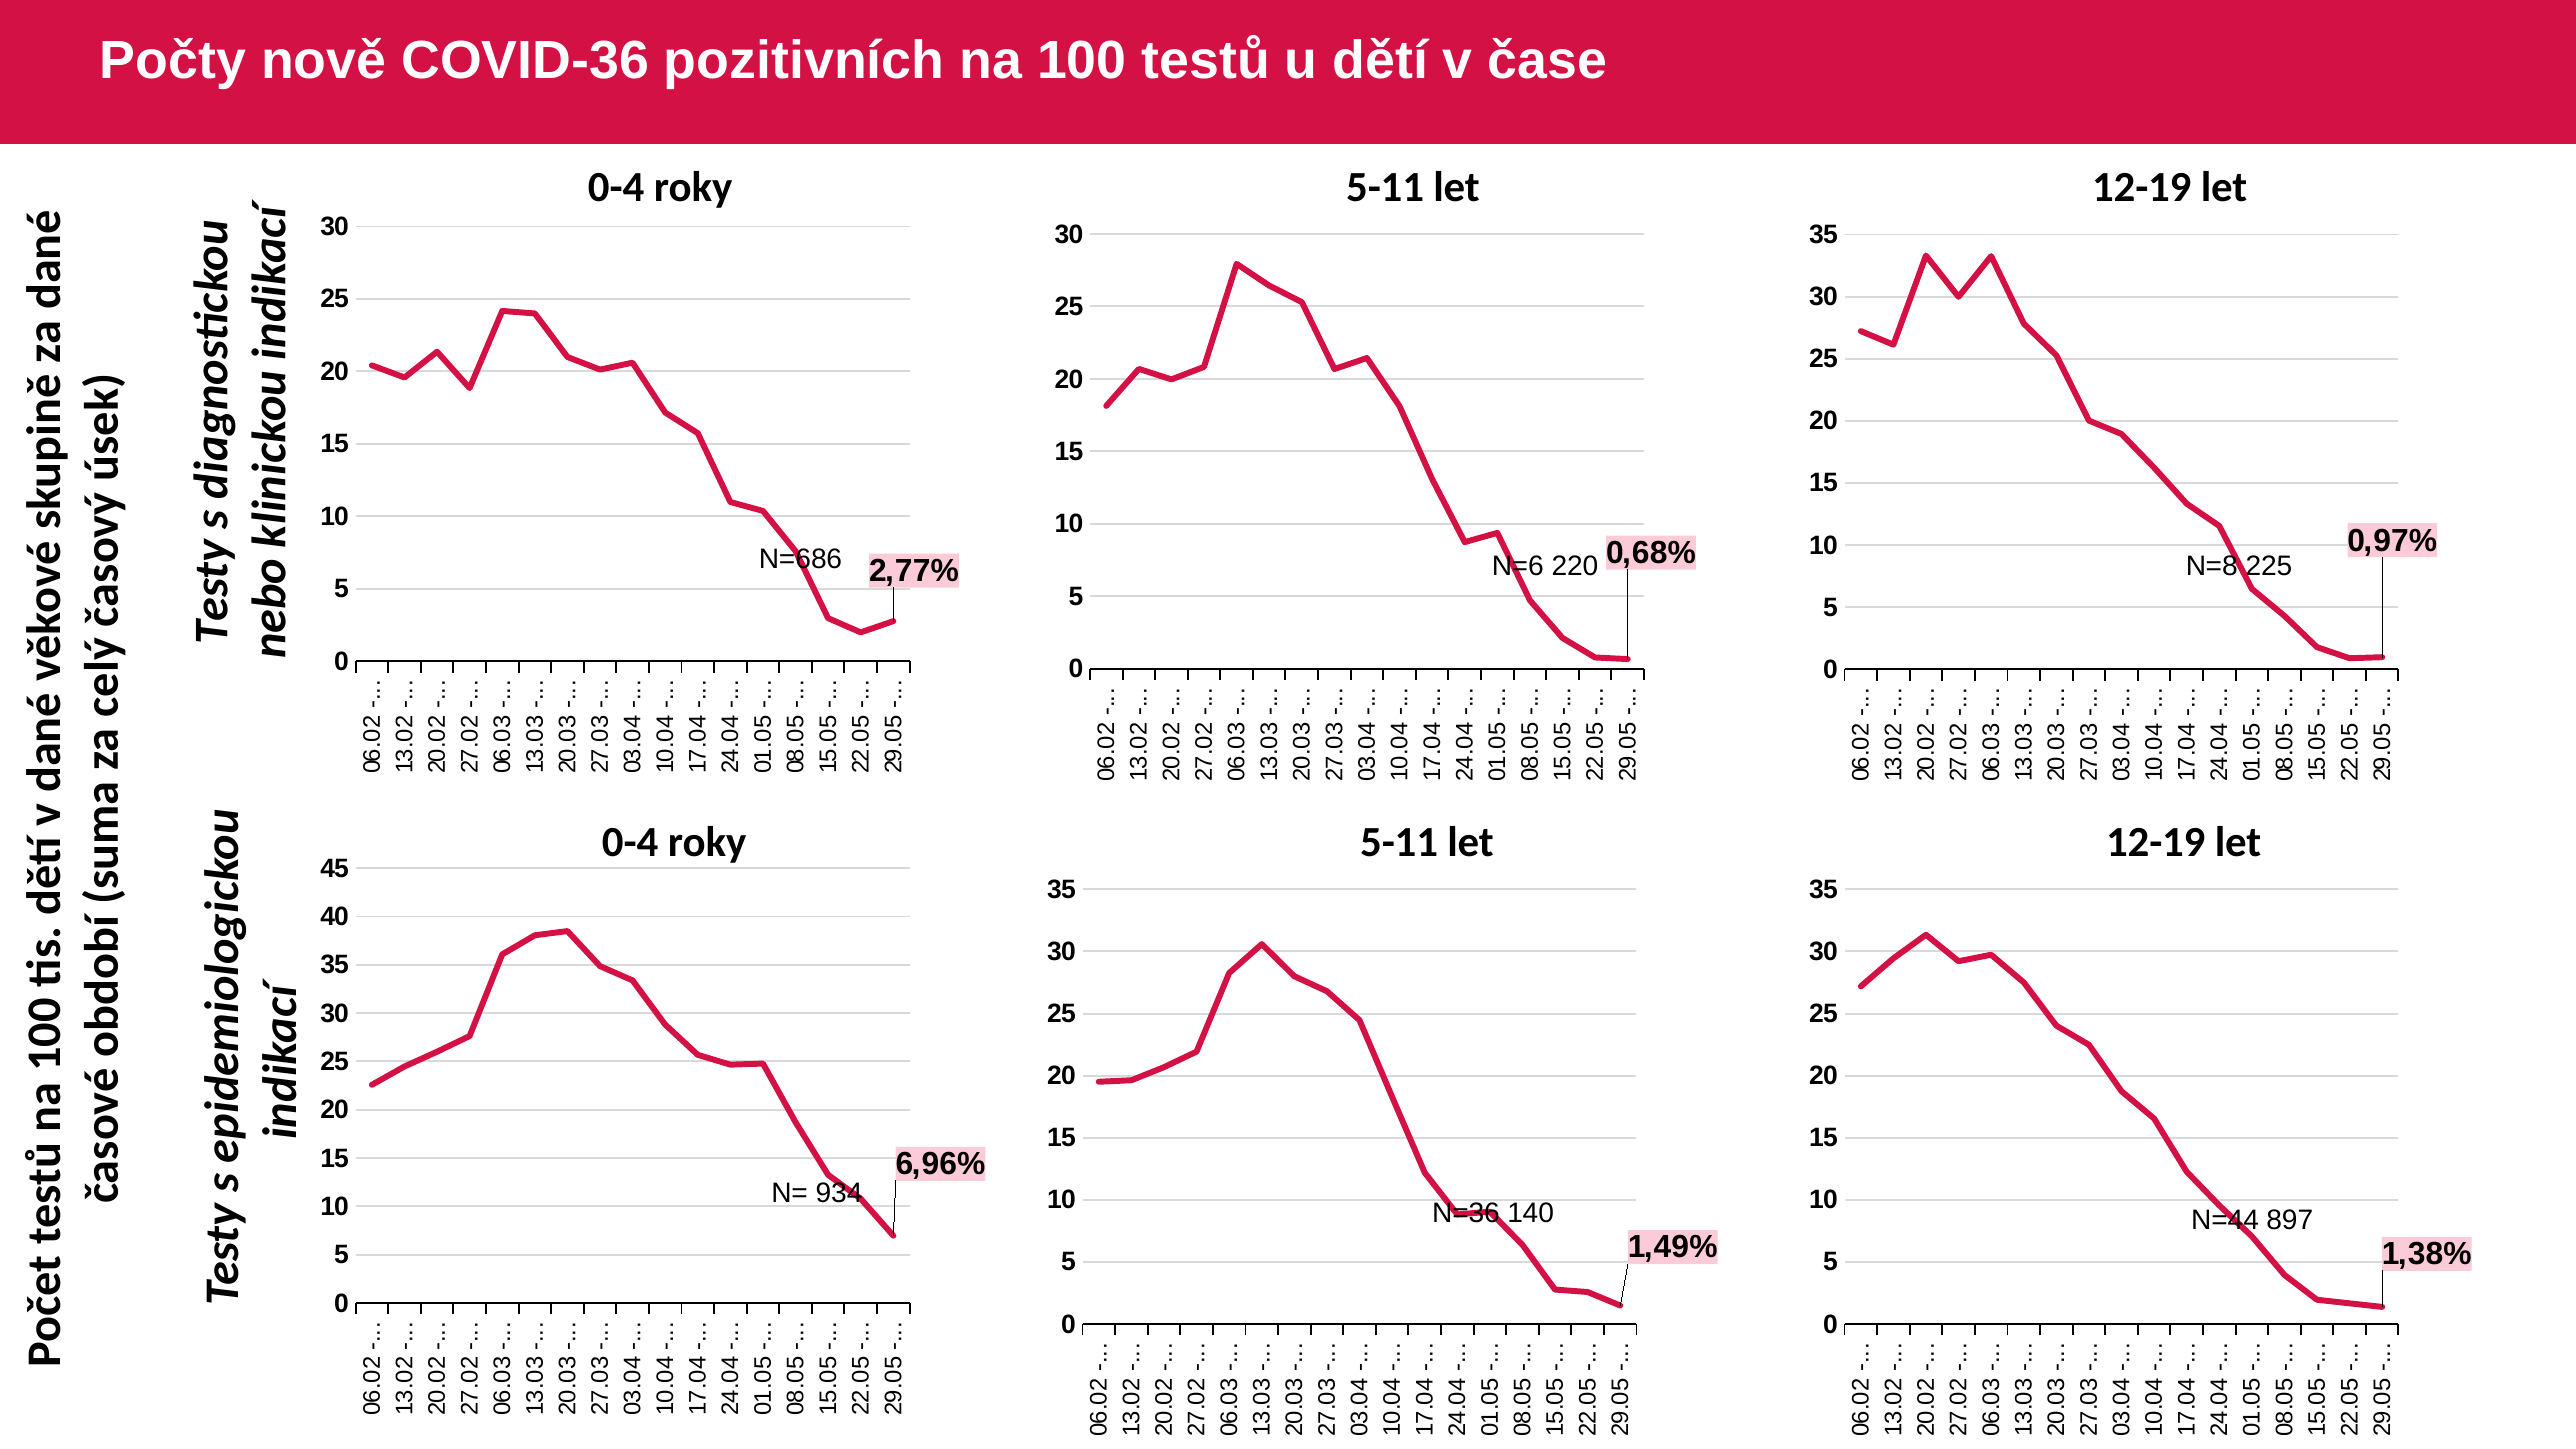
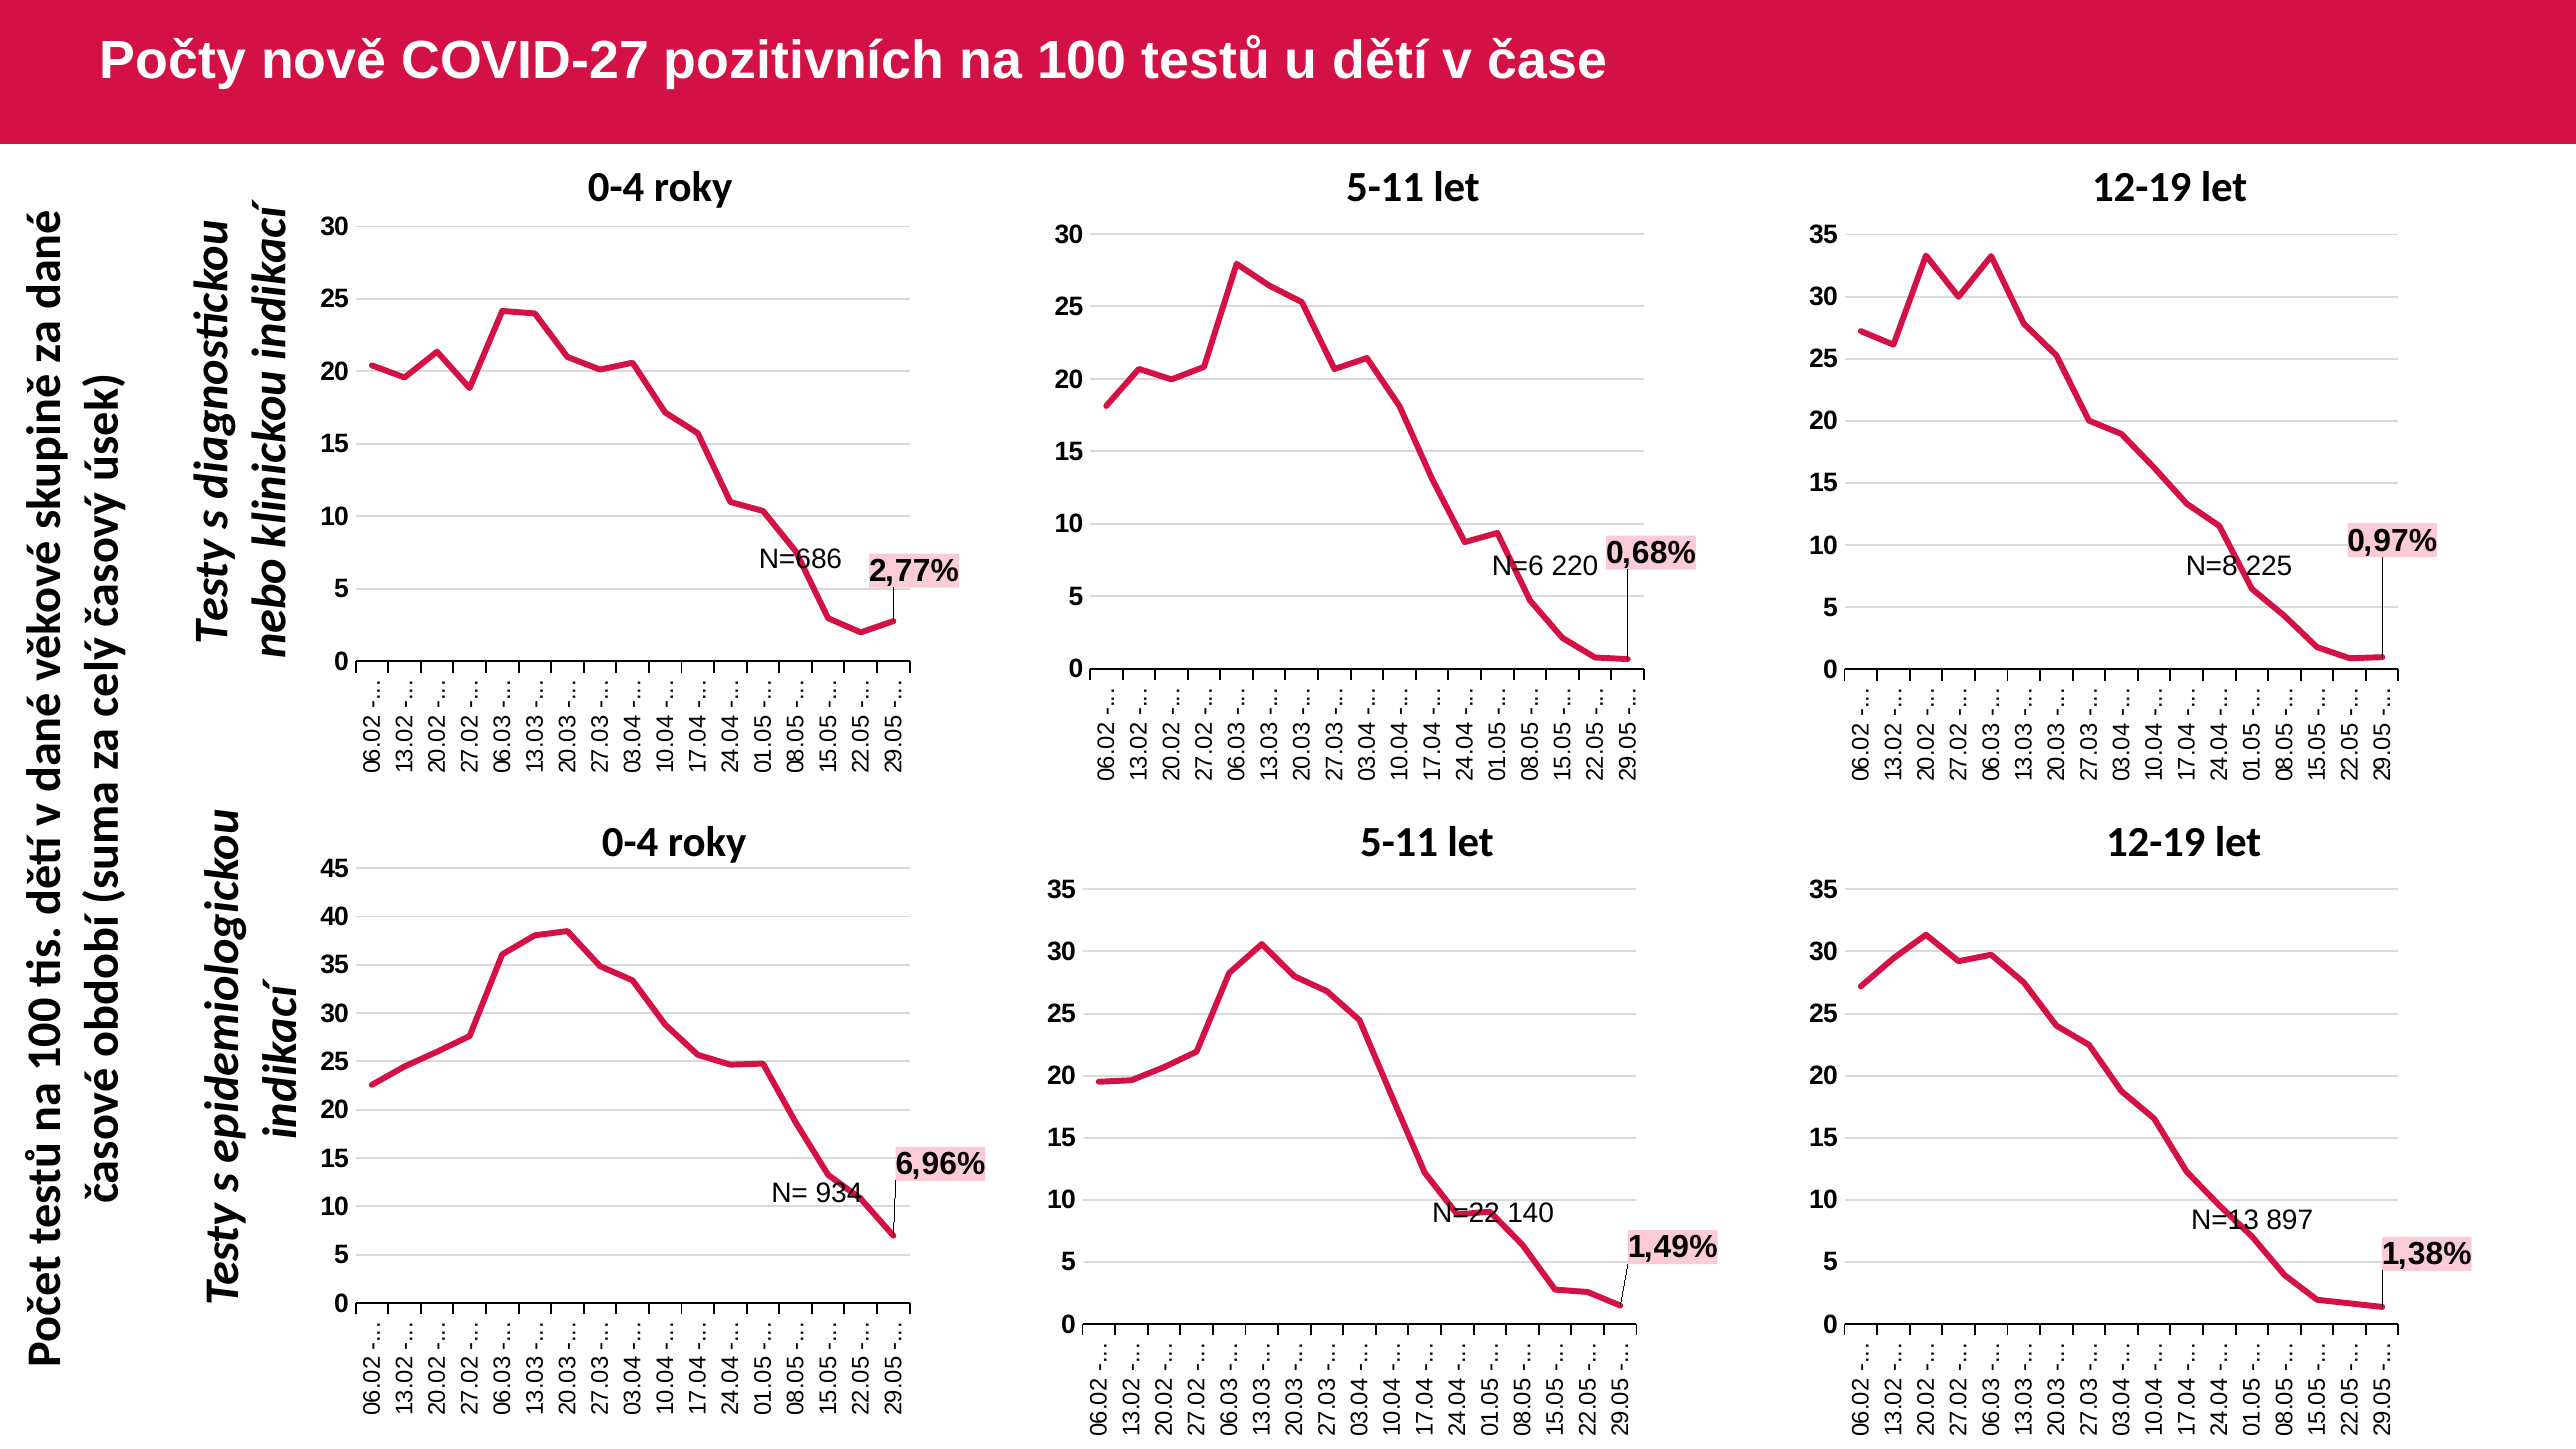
COVID-36: COVID-36 -> COVID-27 (525, 60)
N=36: N=36 -> N=22 (1466, 1213)
N=44: N=44 -> N=13 (2225, 1220)
